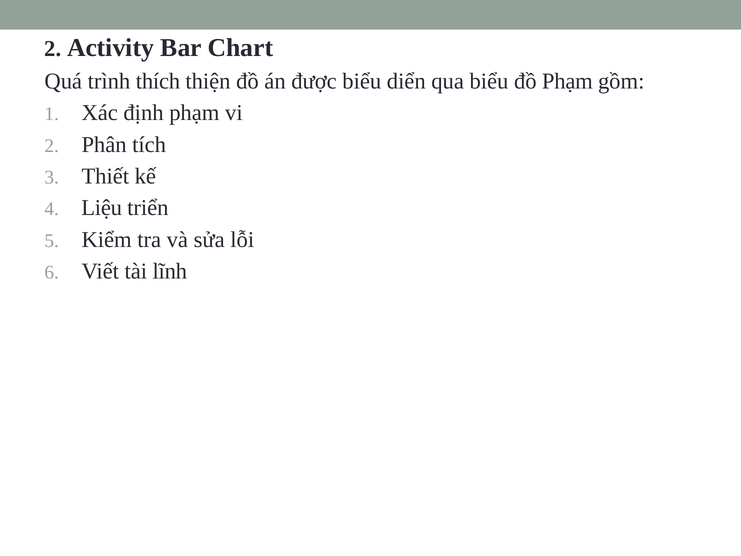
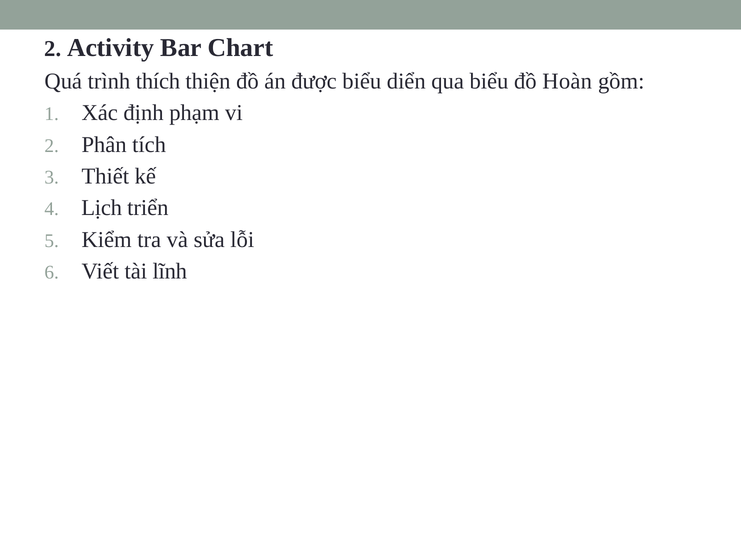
đồ Phạm: Phạm -> Hoàn (567, 81)
Liệu: Liệu -> Lịch (102, 208)
